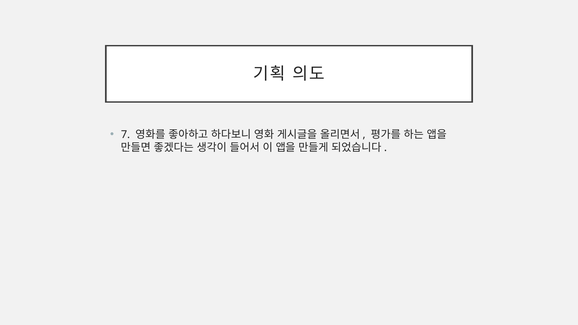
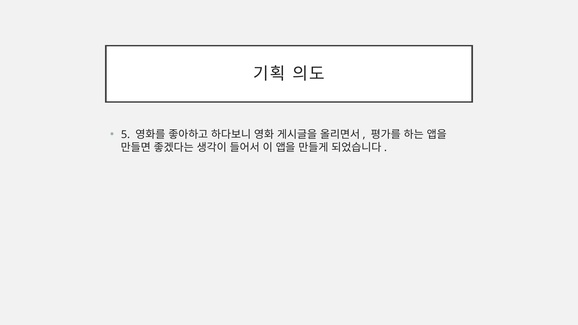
7: 7 -> 5 (125, 134)
